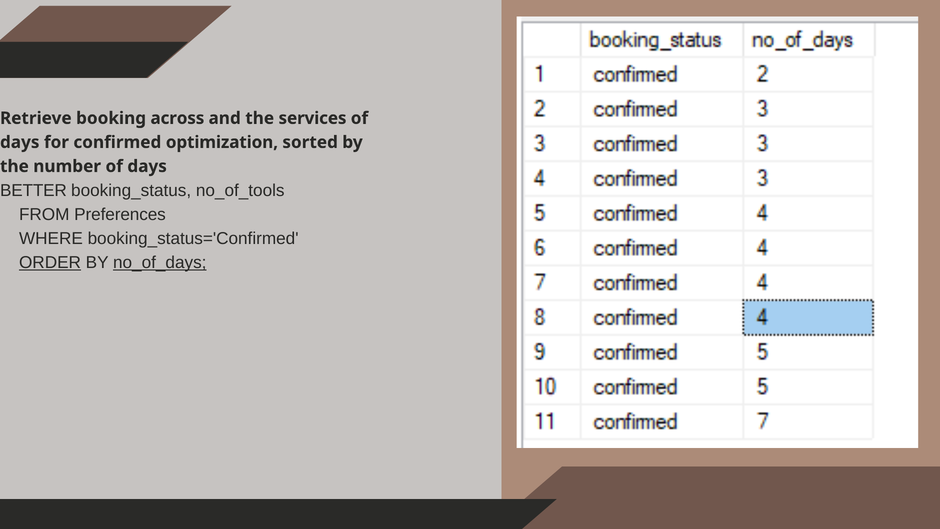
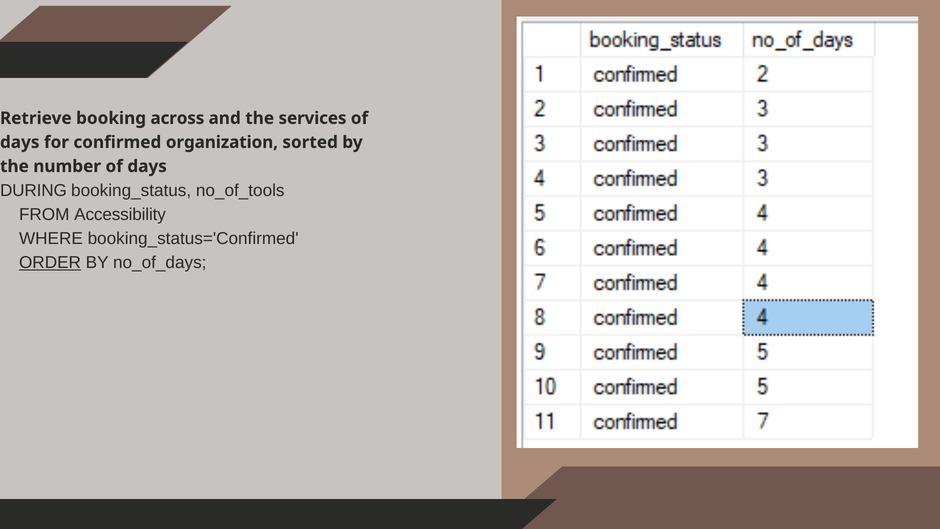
optimization: optimization -> organization (222, 142)
BETTER: BETTER -> DURING (33, 190)
Preferences: Preferences -> Accessibility (120, 214)
no_of_days underline: present -> none (160, 262)
